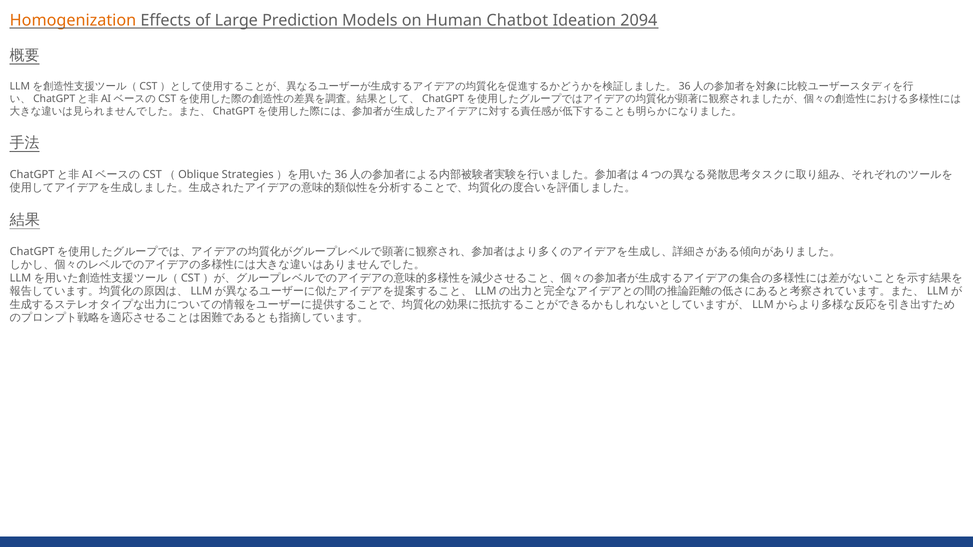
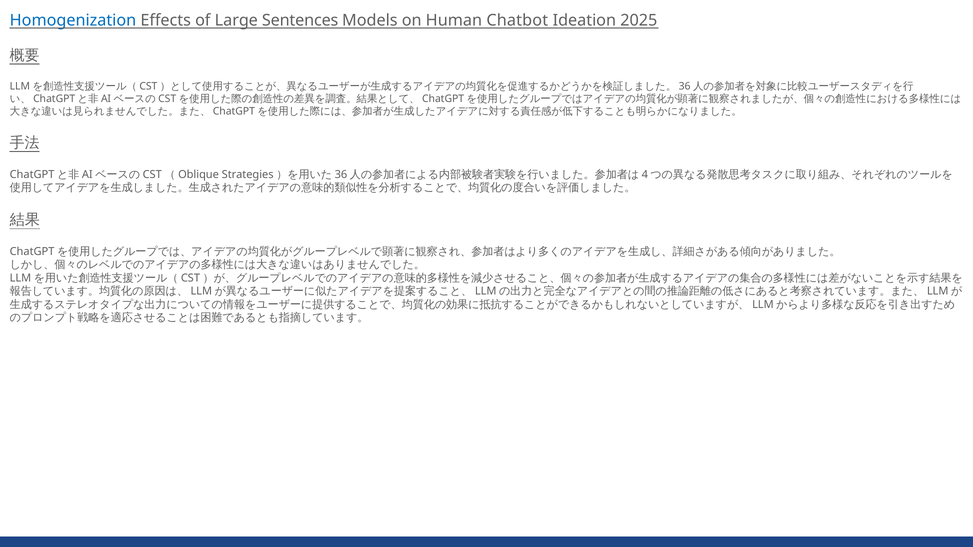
Homogenization colour: orange -> blue (73, 21)
Prediction: Prediction -> Sentences (300, 21)
2094: 2094 -> 2025 (639, 21)
